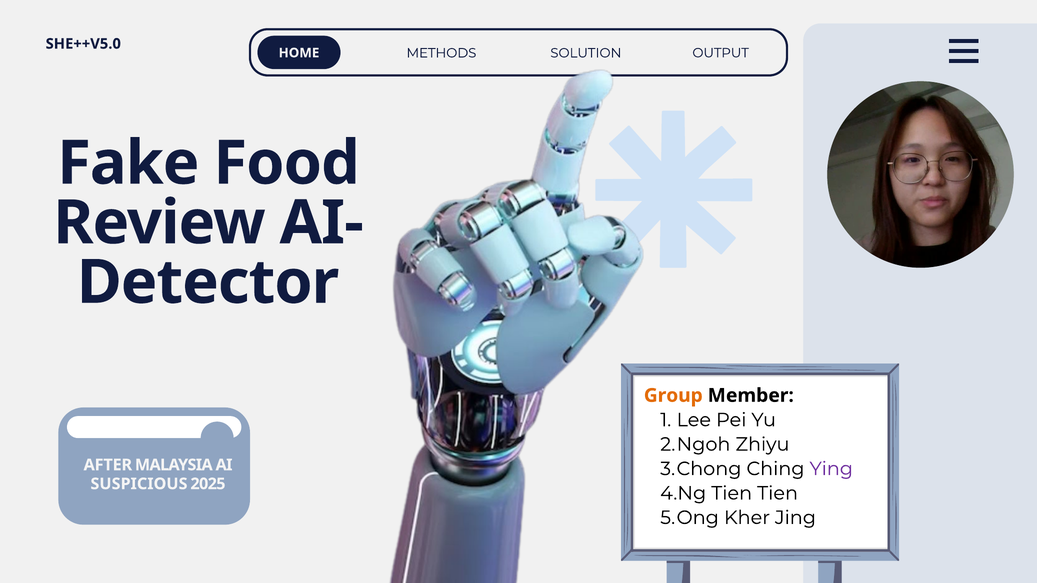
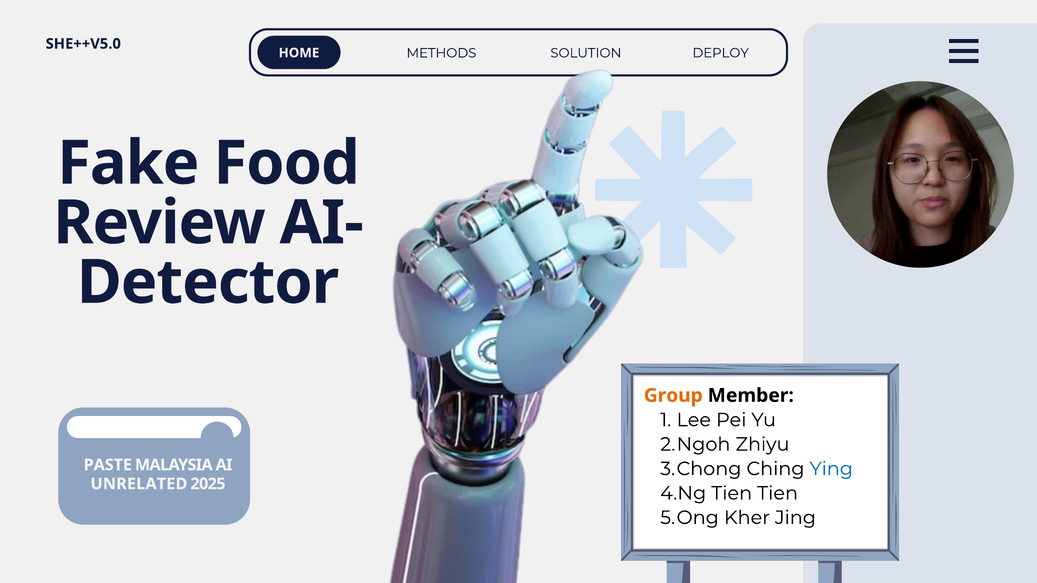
OUTPUT: OUTPUT -> DEPLOY (721, 53)
AFTER: AFTER -> PASTE (108, 465)
Ying colour: purple -> blue (831, 469)
SUSPICIOUS: SUSPICIOUS -> UNRELATED (139, 484)
